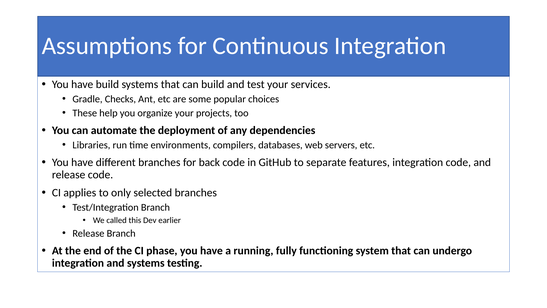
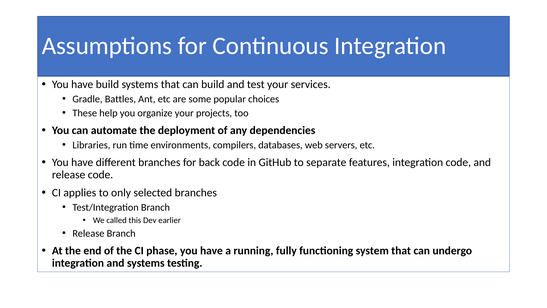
Checks: Checks -> Battles (120, 99)
